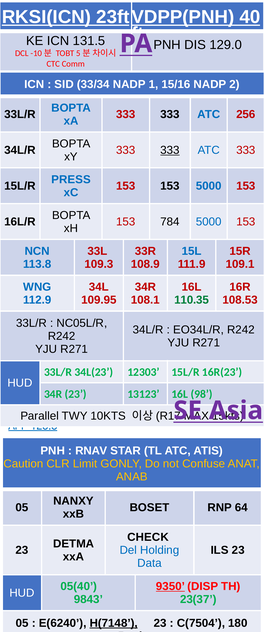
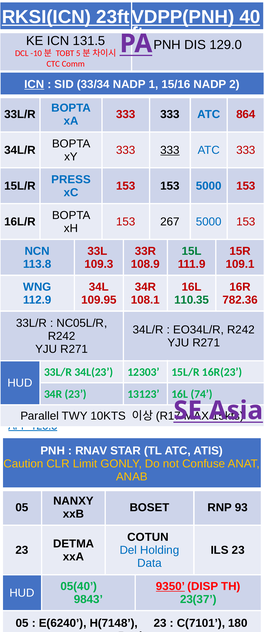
ICN underline: none -> present (34, 84)
256: 256 -> 864 (246, 114)
784: 784 -> 267 (170, 222)
15L colour: blue -> green (192, 251)
108.53: 108.53 -> 782.36 (240, 300)
98: 98 -> 74 (202, 394)
64: 64 -> 93 (241, 507)
CHECK: CHECK -> COTUN (148, 537)
H(7148 underline: present -> none (114, 623)
C(7504: C(7504 -> C(7101 (201, 623)
